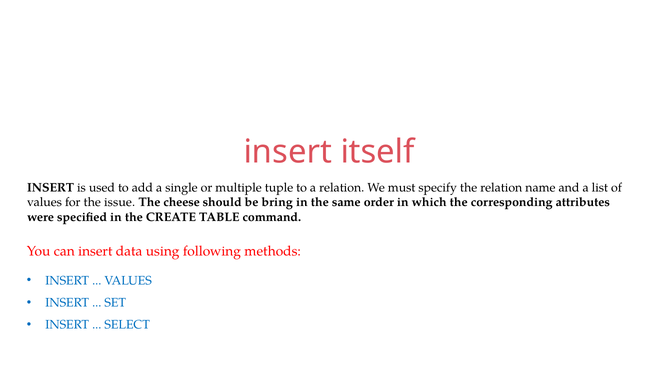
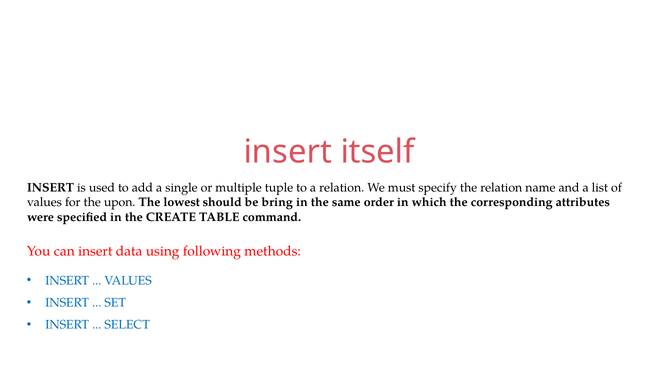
issue: issue -> upon (120, 202)
cheese: cheese -> lowest (182, 202)
